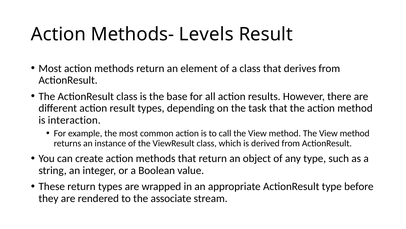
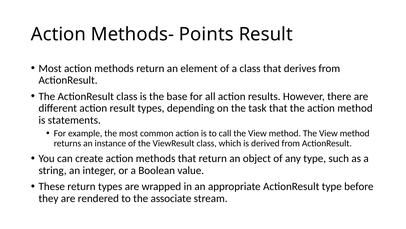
Levels: Levels -> Points (206, 34)
interaction: interaction -> statements (74, 120)
